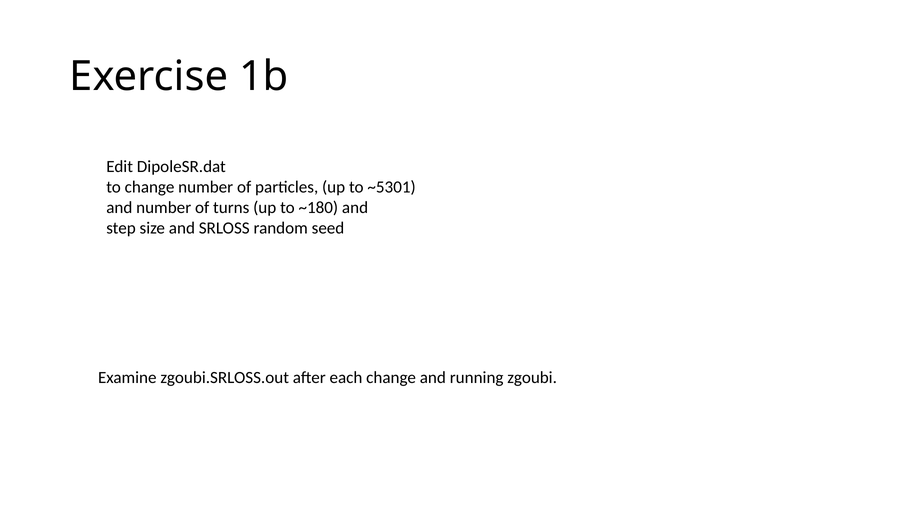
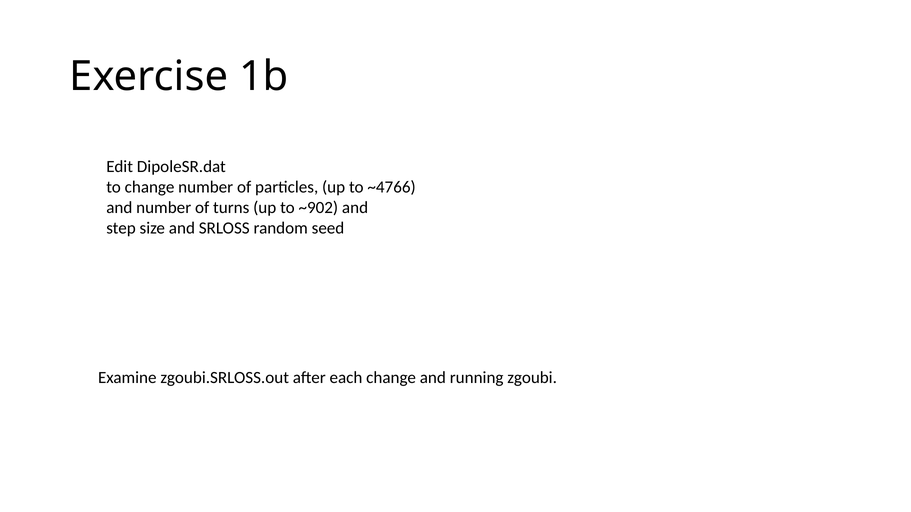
~5301: ~5301 -> ~4766 (392, 187)
~180: ~180 -> ~902 (318, 208)
